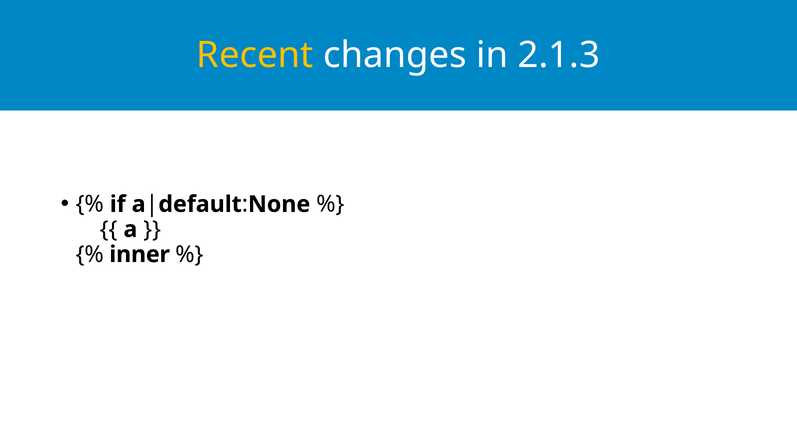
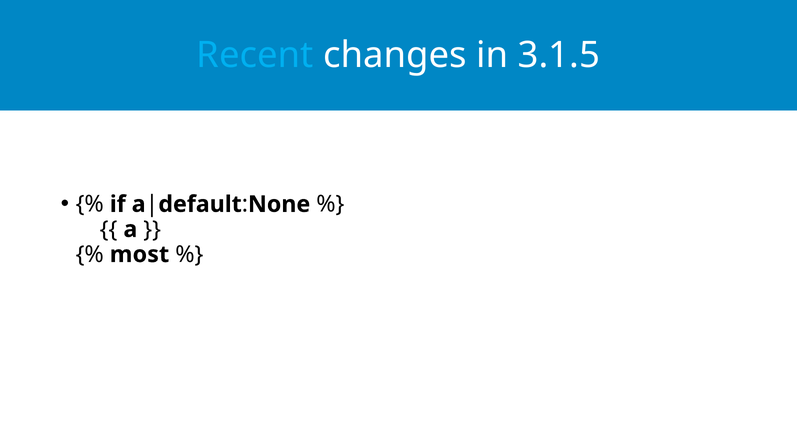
Recent colour: yellow -> light blue (255, 55)
2.1.3: 2.1.3 -> 3.1.5 (559, 55)
inner: inner -> most (139, 255)
